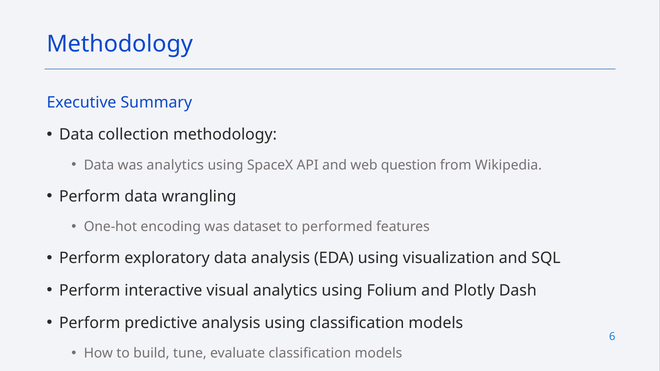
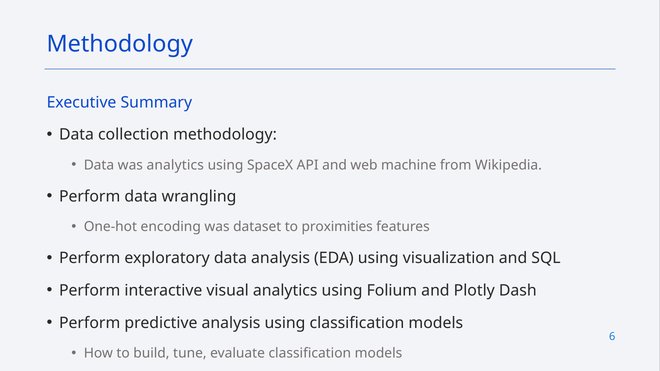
question: question -> machine (409, 165)
performed: performed -> proximities (337, 227)
